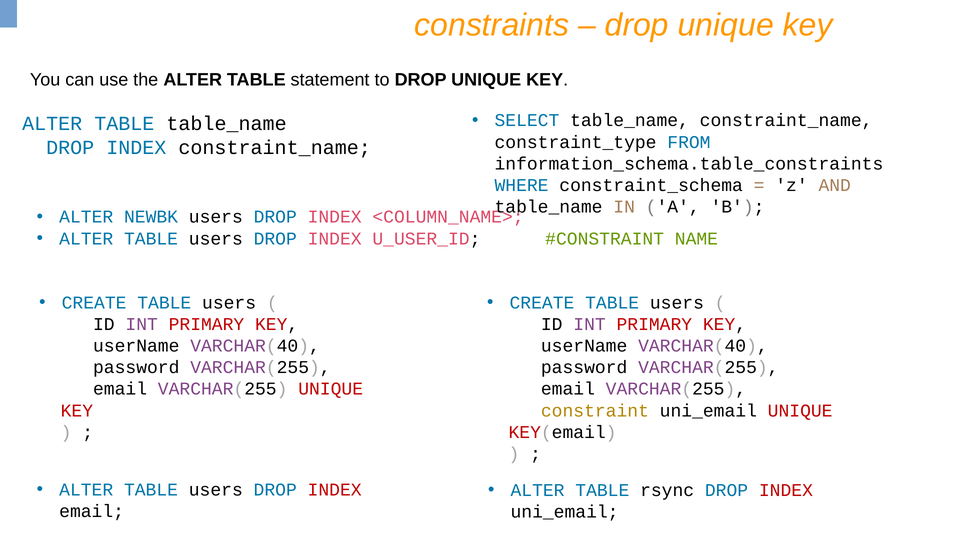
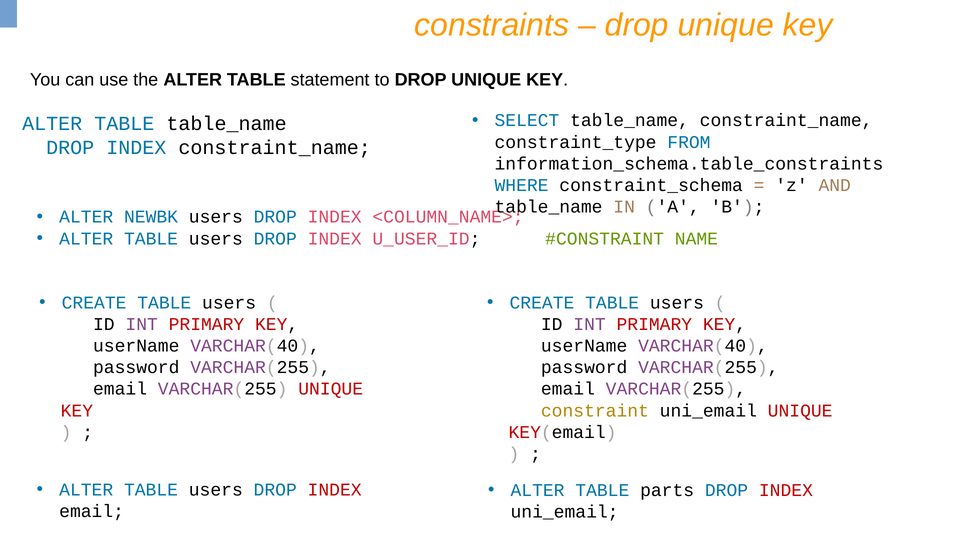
rsync: rsync -> parts (667, 490)
